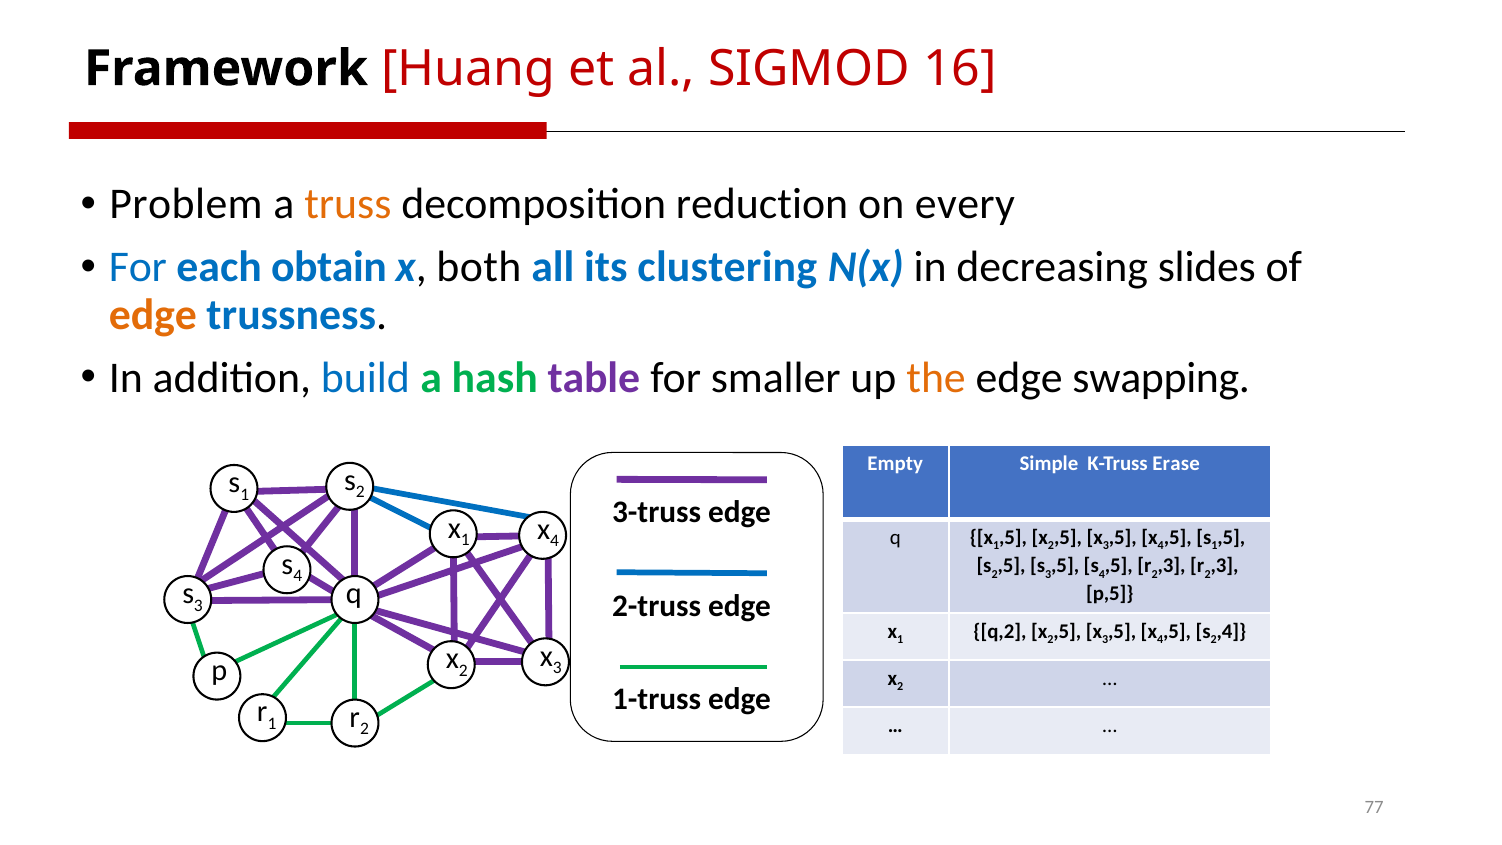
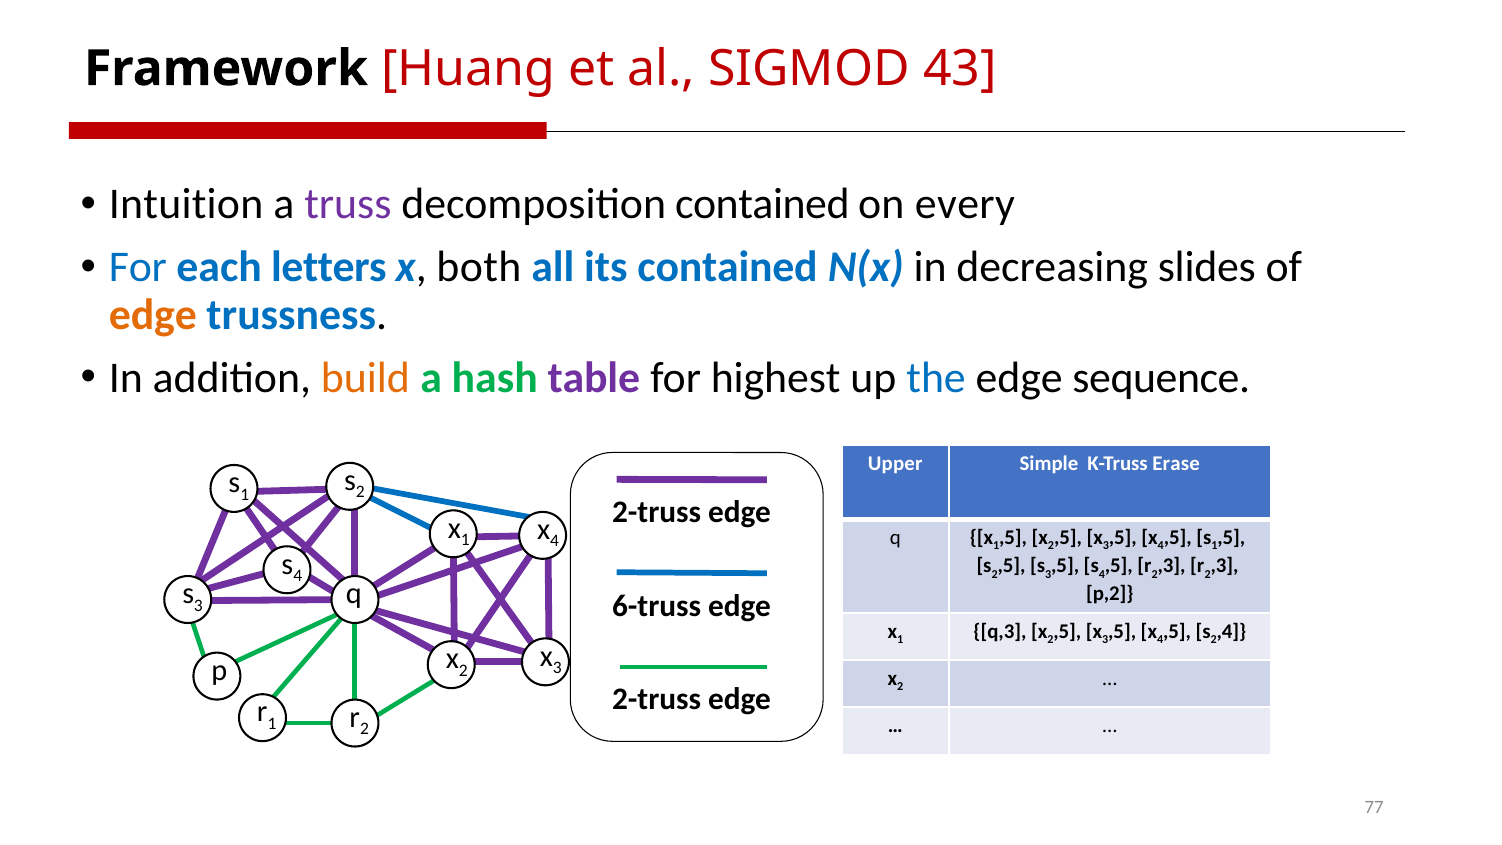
16: 16 -> 43 (960, 69)
Problem: Problem -> Intuition (186, 204)
truss colour: orange -> purple (348, 204)
decomposition reduction: reduction -> contained (762, 204)
obtain: obtain -> letters (329, 267)
its clustering: clustering -> contained (728, 267)
build colour: blue -> orange (365, 378)
smaller: smaller -> highest (776, 378)
the colour: orange -> blue (936, 378)
swapping: swapping -> sequence (1161, 378)
Empty: Empty -> Upper (895, 464)
3-truss: 3-truss -> 2-truss (657, 512)
p,5: p,5 -> p,2 (1110, 594)
2-truss: 2-truss -> 6-truss (657, 606)
q,2: q,2 -> q,3 (1000, 631)
1-truss: 1-truss -> 2-truss (657, 700)
